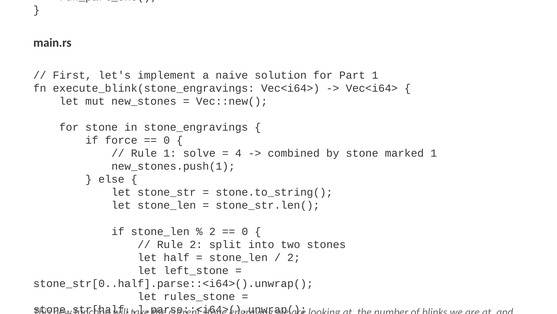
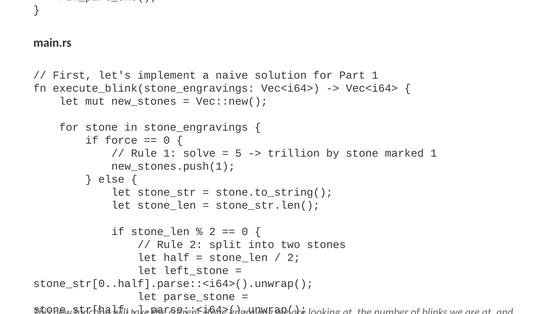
4: 4 -> 5 (238, 153)
combined: combined -> trillion (294, 153)
rules_stone: rules_stone -> parse_stone (199, 296)
